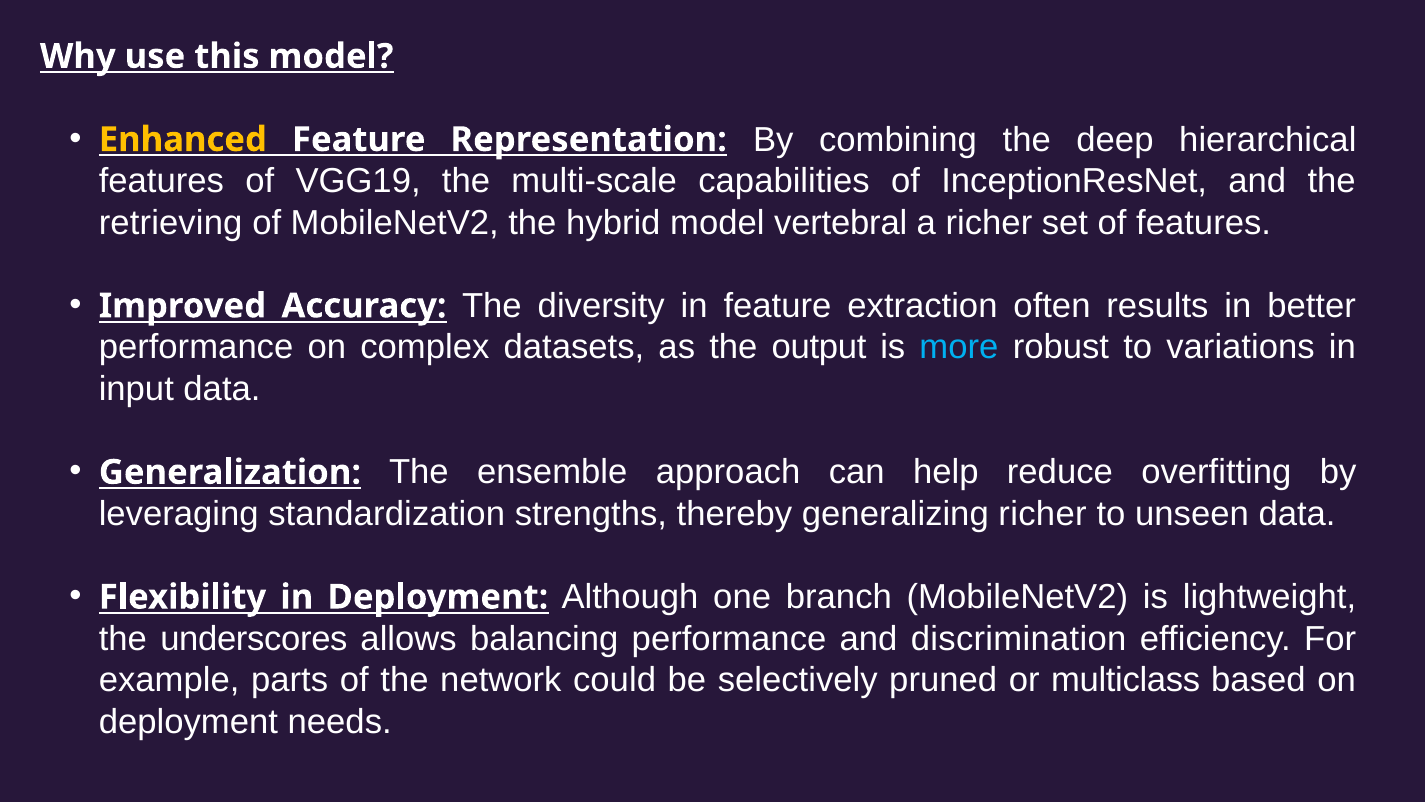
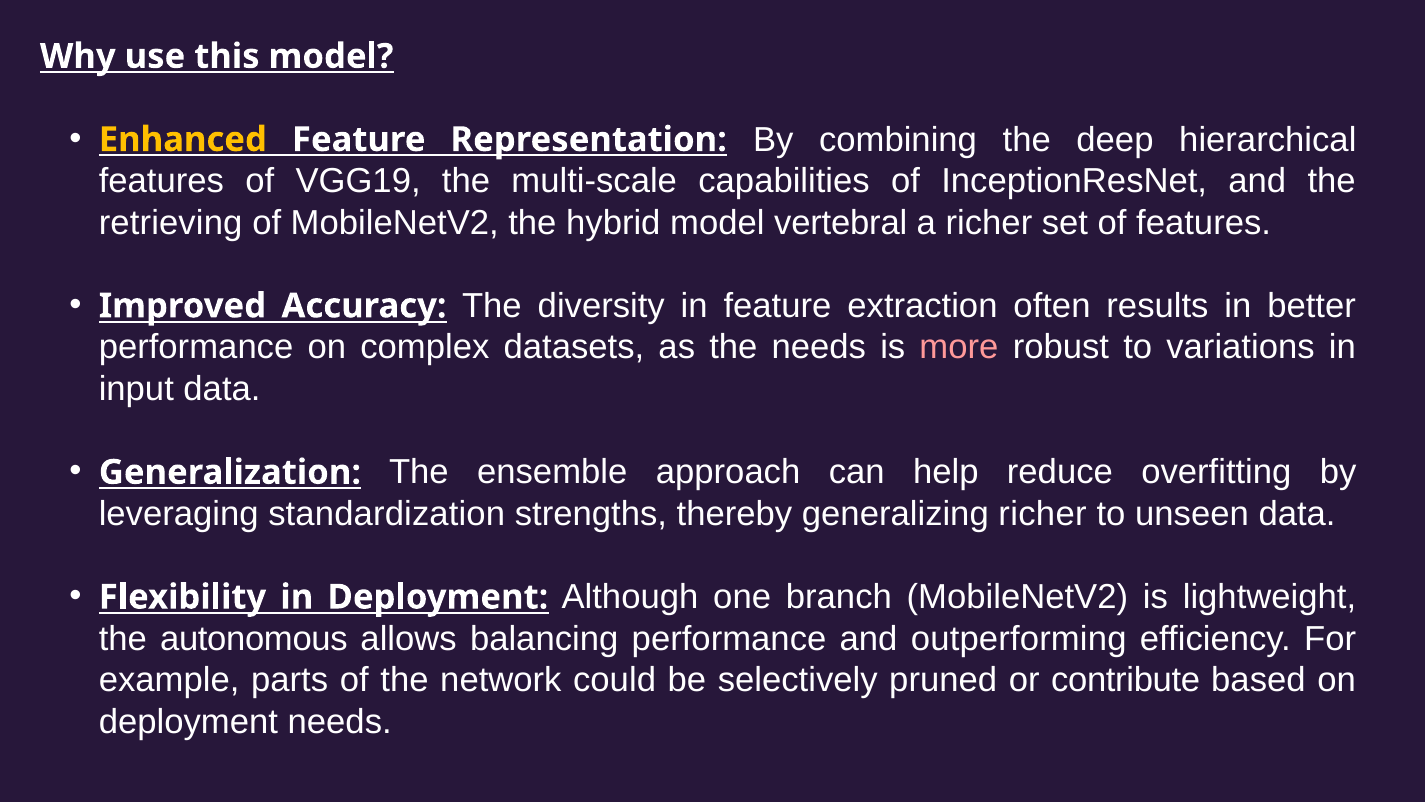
the output: output -> needs (819, 347)
more colour: light blue -> pink (959, 347)
underscores: underscores -> autonomous (254, 638)
discrimination: discrimination -> outperforming (1019, 638)
multiclass: multiclass -> contribute (1126, 680)
